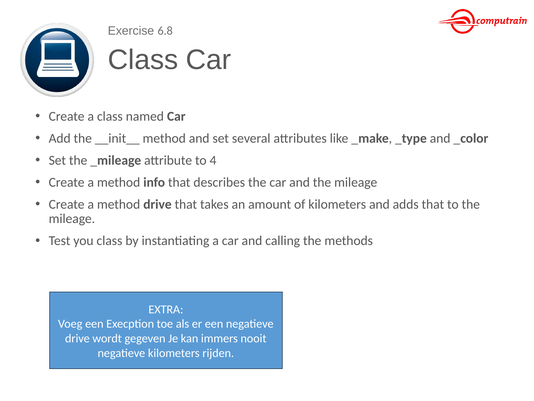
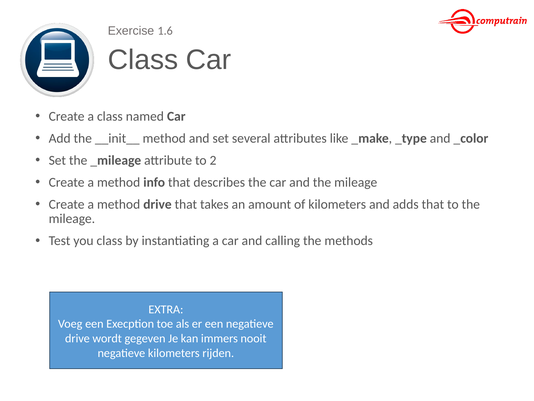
6.8: 6.8 -> 1.6 (165, 31)
4: 4 -> 2 (213, 160)
